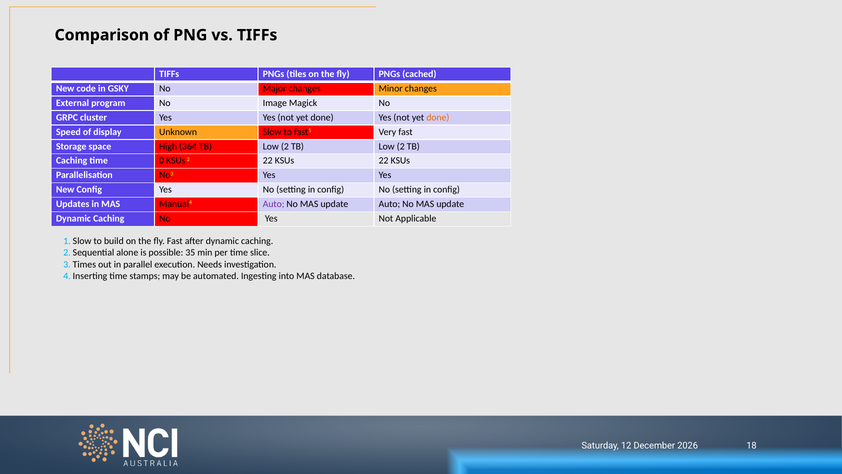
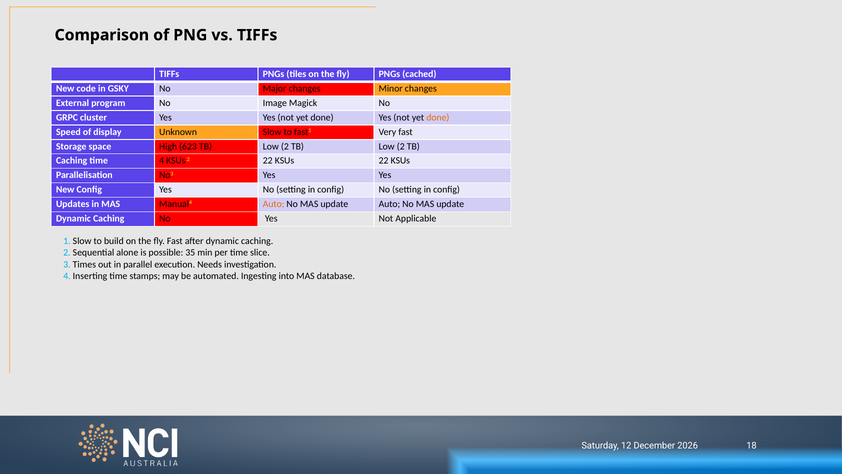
364: 364 -> 623 (188, 146)
time 0: 0 -> 4 (162, 161)
Auto colour: purple -> orange (274, 204)
